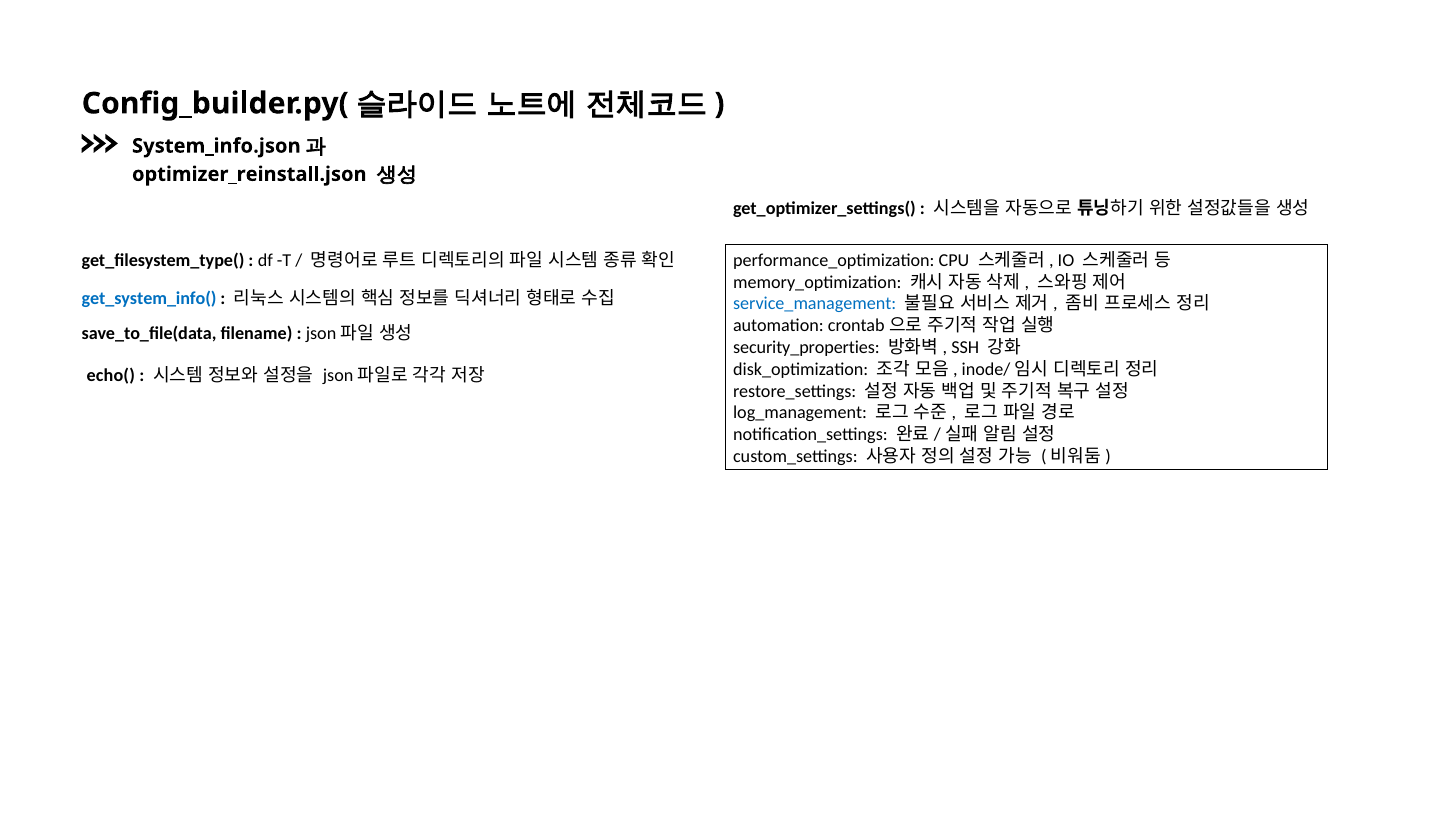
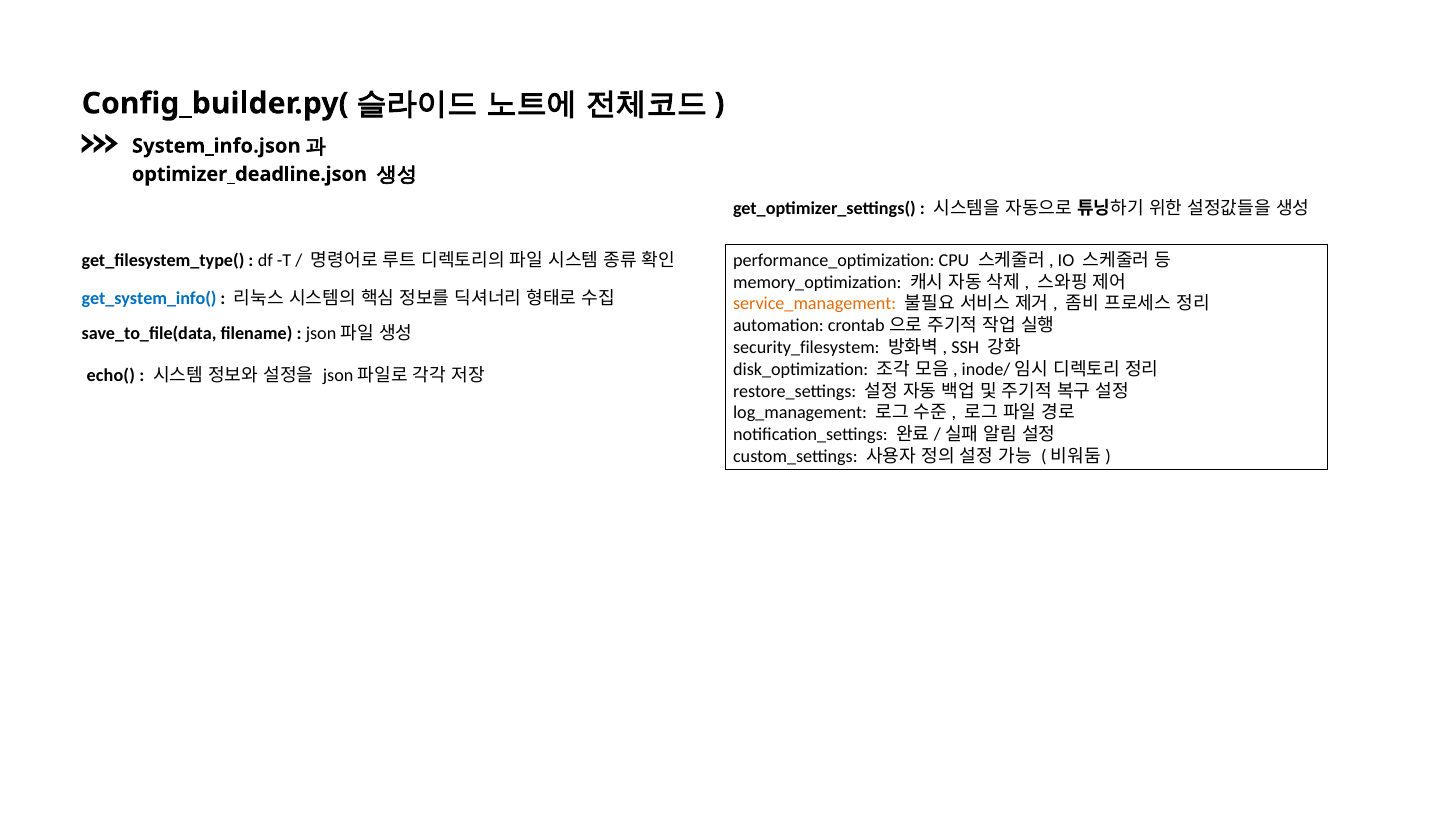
optimizer_reinstall.json: optimizer_reinstall.json -> optimizer_deadline.json (249, 174)
service_management colour: blue -> orange (815, 304)
security_properties: security_properties -> security_filesystem (806, 347)
